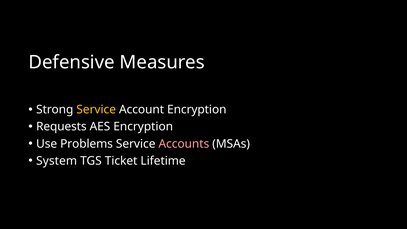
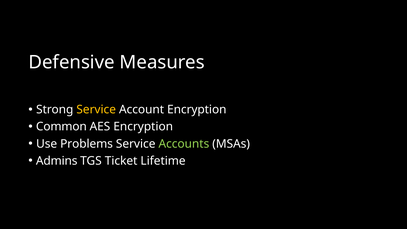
Requests: Requests -> Common (61, 127)
Accounts colour: pink -> light green (184, 144)
System: System -> Admins (57, 161)
